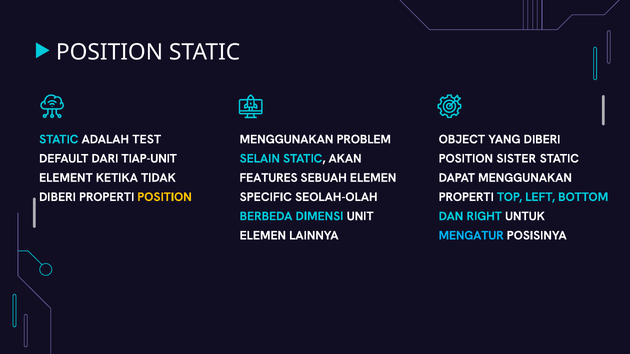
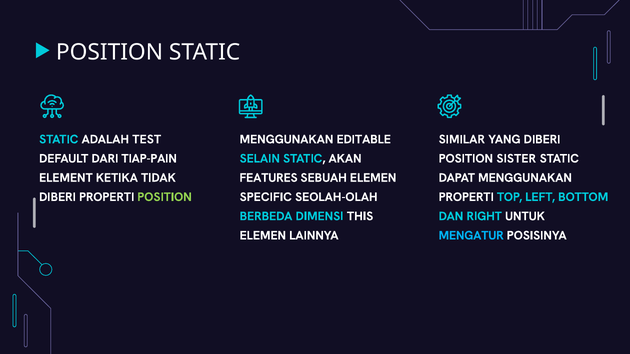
PROBLEM: PROBLEM -> EDITABLE (364, 139)
OBJECT: OBJECT -> SIMILAR (462, 139)
TIAP-UNIT: TIAP-UNIT -> TIAP-PAIN (149, 159)
POSITION colour: yellow -> light green (165, 197)
UNIT: UNIT -> THIS (360, 216)
